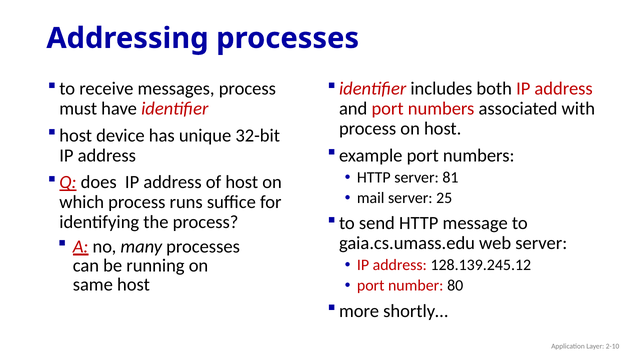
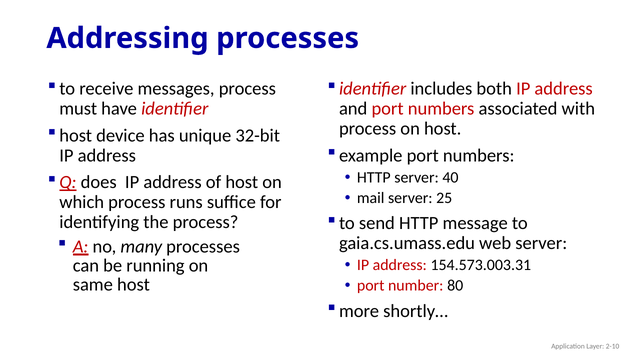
81: 81 -> 40 (450, 177)
128.139.245.12: 128.139.245.12 -> 154.573.003.31 (481, 265)
